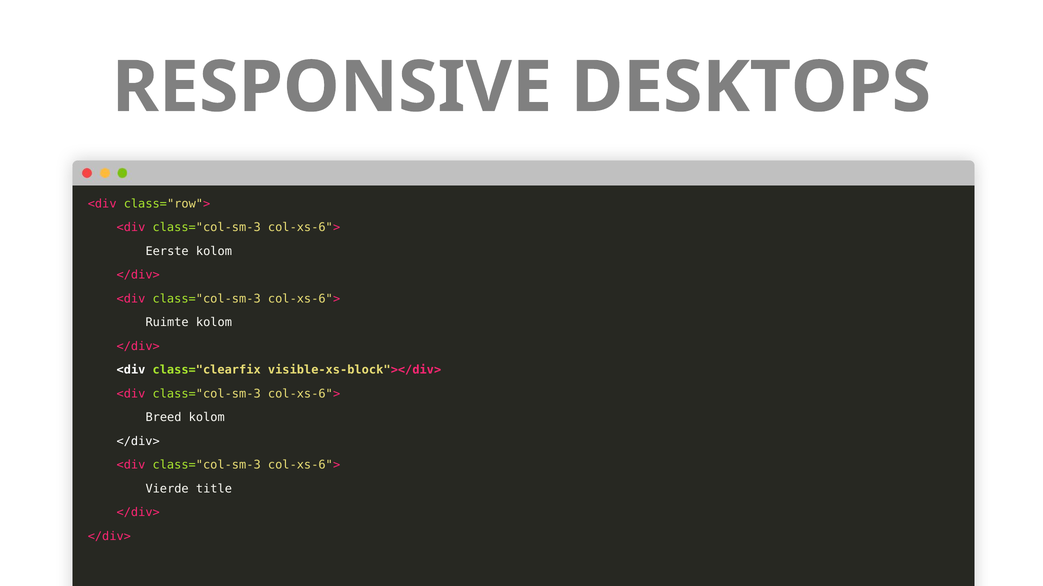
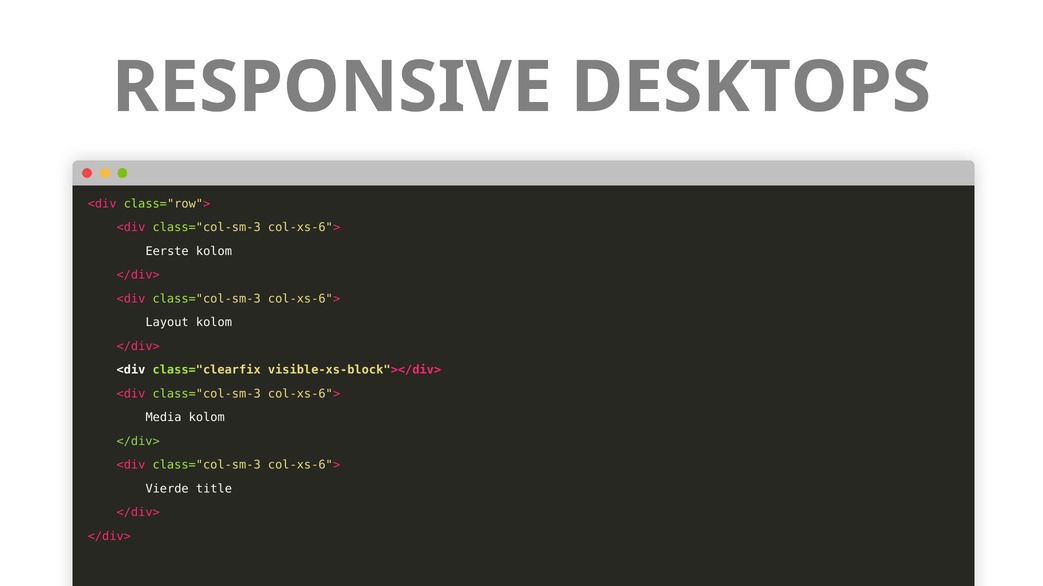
Ruimte: Ruimte -> Layout (167, 323)
Breed: Breed -> Media (164, 418)
</div> colour: white -> light green (138, 442)
